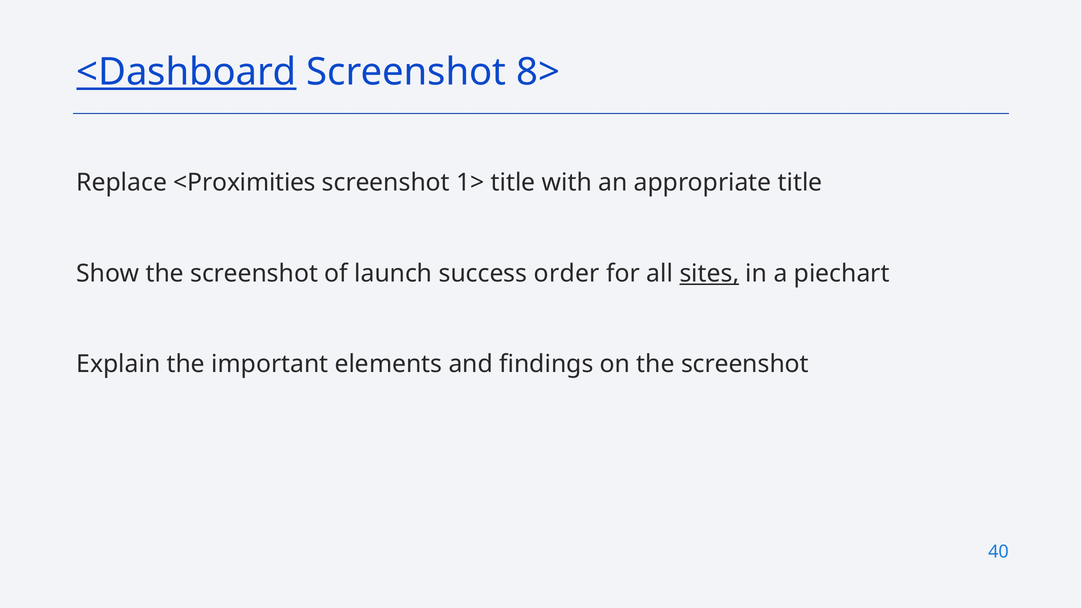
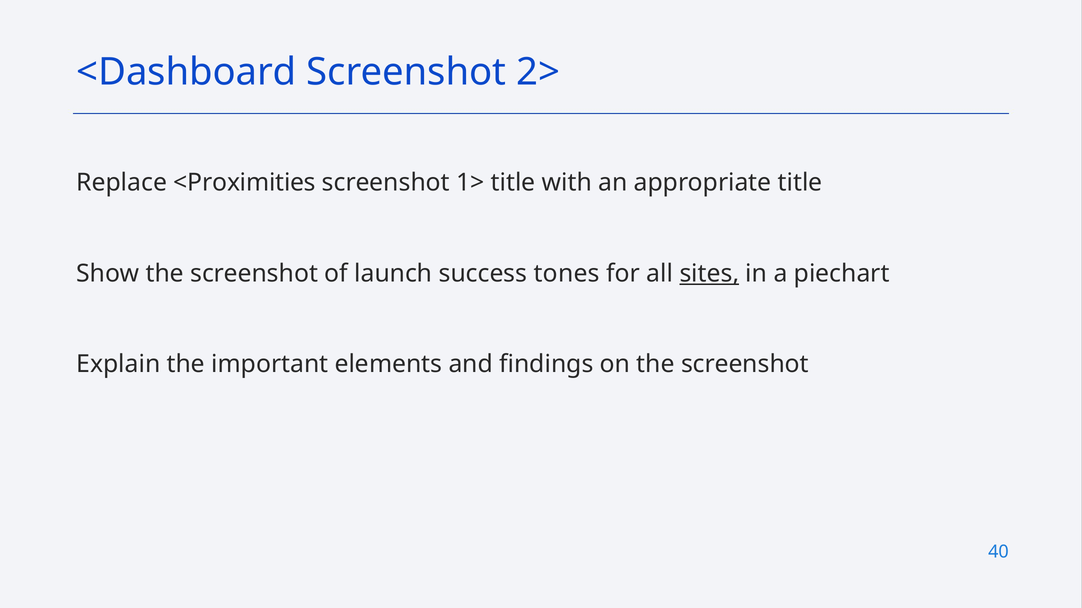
<Dashboard underline: present -> none (186, 72)
8>: 8> -> 2> (538, 72)
order: order -> tones (567, 274)
